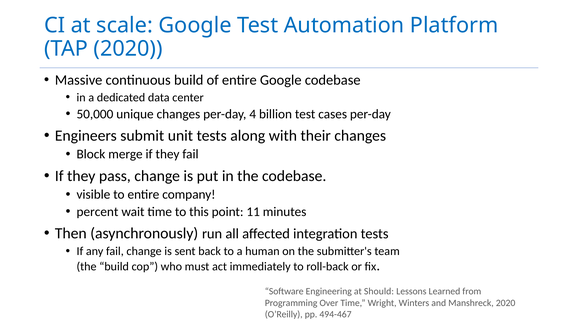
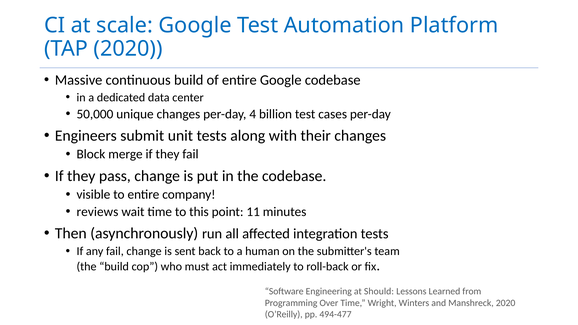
percent: percent -> reviews (97, 212)
494-467: 494-467 -> 494-477 (336, 315)
